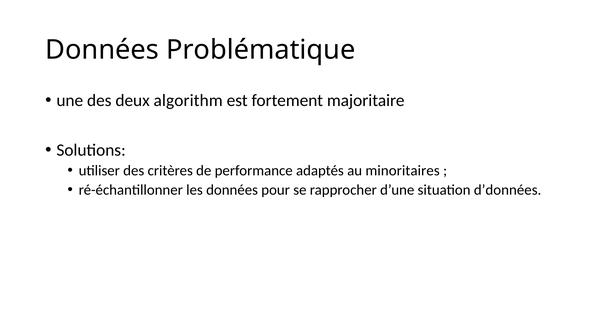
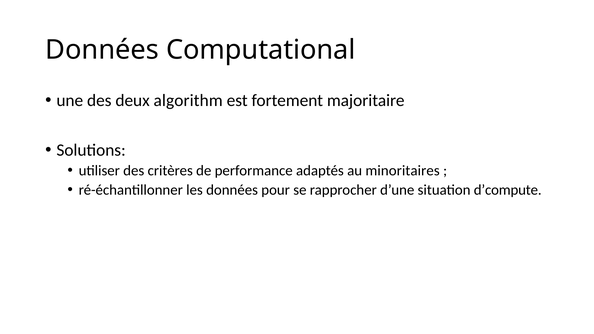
Problématique: Problématique -> Computational (261, 50)
d’données: d’données -> d’compute (508, 190)
